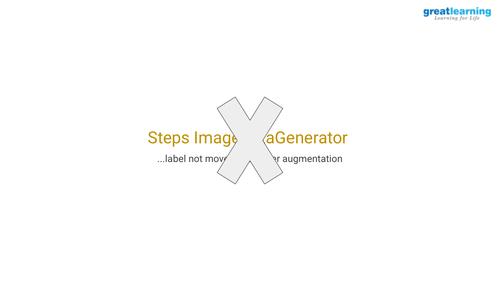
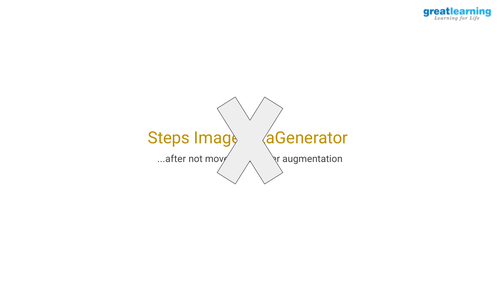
...label: ...label -> ...after (172, 159)
